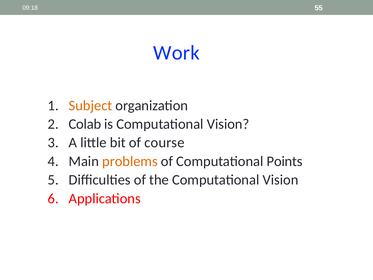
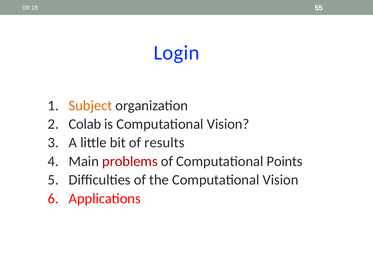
Work: Work -> Login (176, 53)
course: course -> results (164, 143)
problems colour: orange -> red (130, 161)
